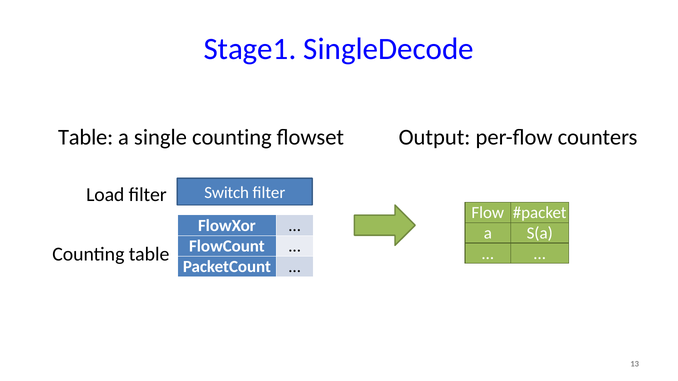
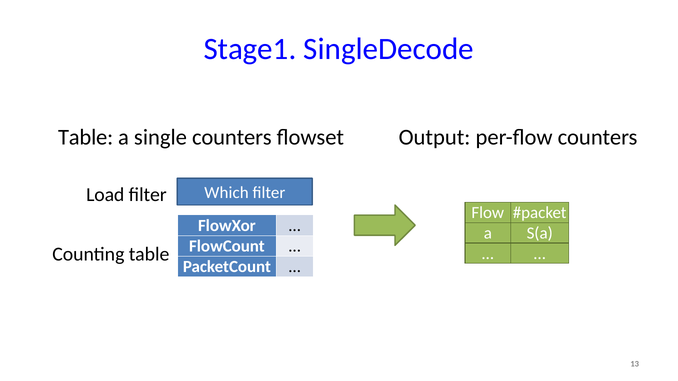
single counting: counting -> counters (232, 137)
Switch: Switch -> Which (227, 193)
